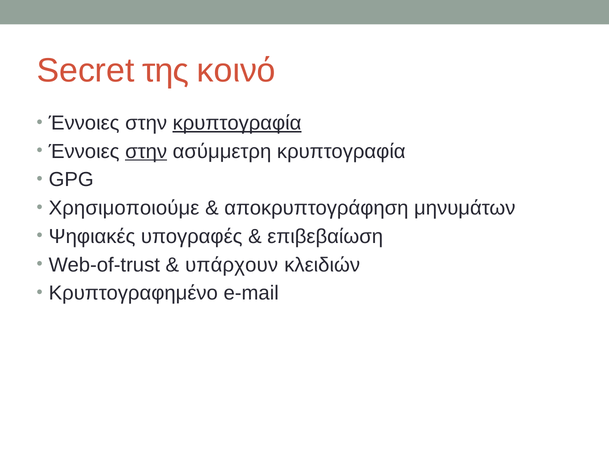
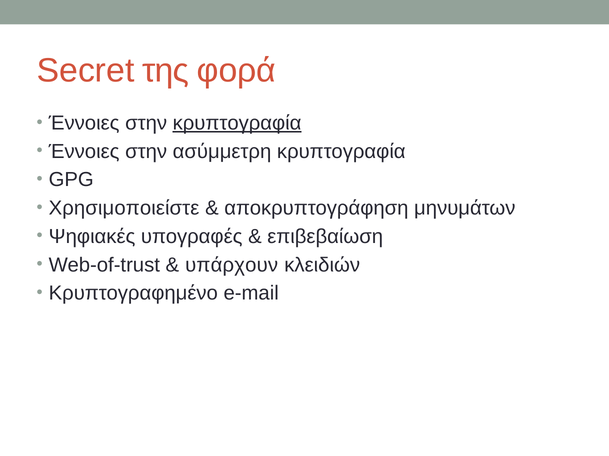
κοινό: κοινό -> φορά (236, 71)
στην underline: present -> none (146, 152)
Χρησιμοποιούμε: Χρησιμοποιούμε -> Χρησιμοποιείστε (124, 208)
